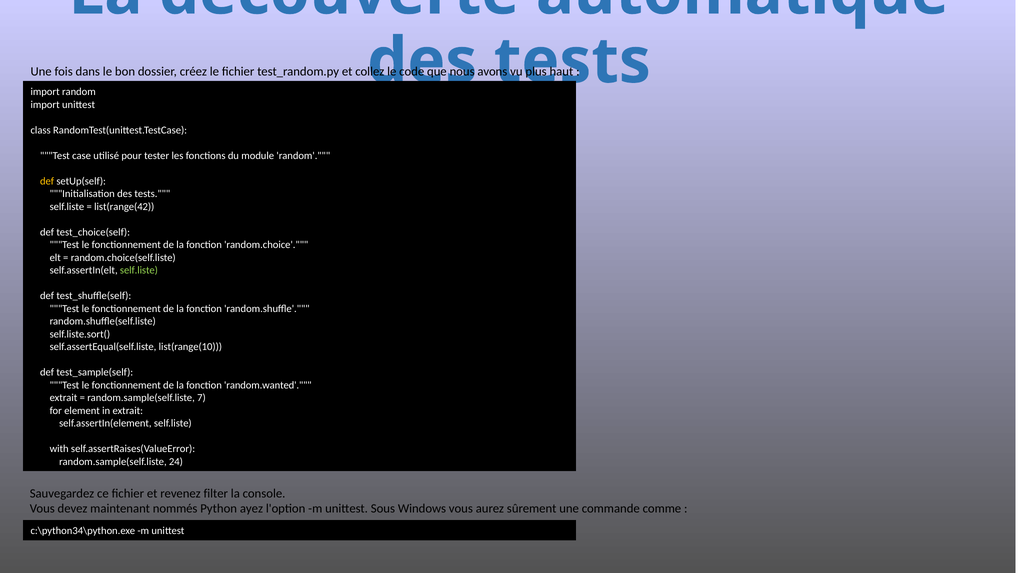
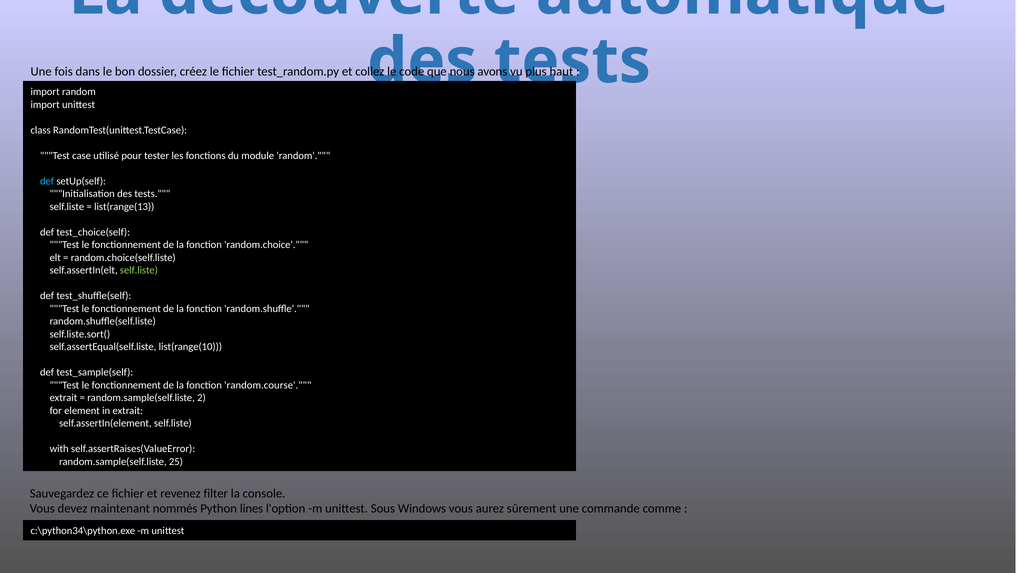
def colour: yellow -> light blue (47, 181)
list(range(42: list(range(42 -> list(range(13 (124, 206)
random.wanted: random.wanted -> random.course (268, 385)
7: 7 -> 2 (201, 398)
24: 24 -> 25 (176, 461)
ayez: ayez -> lines (252, 508)
